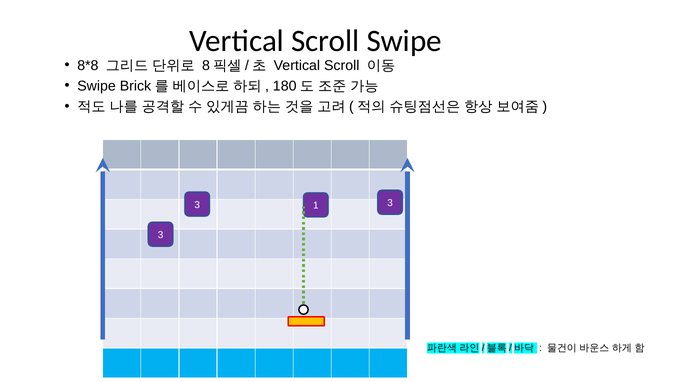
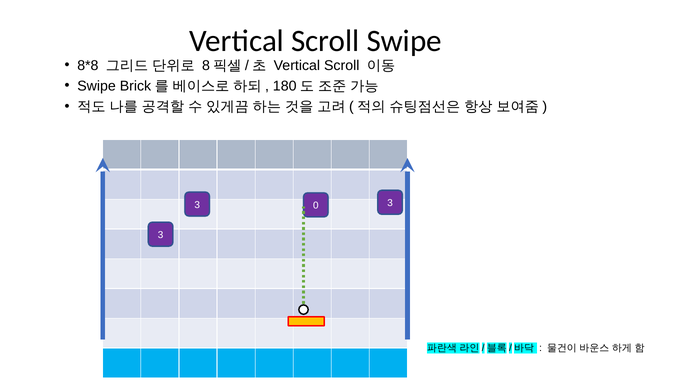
1: 1 -> 0 (316, 206)
